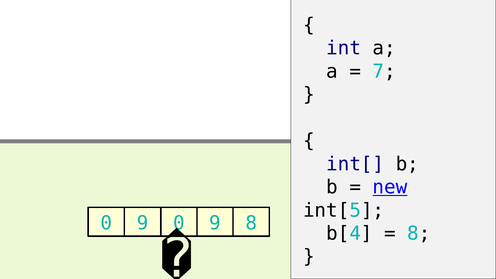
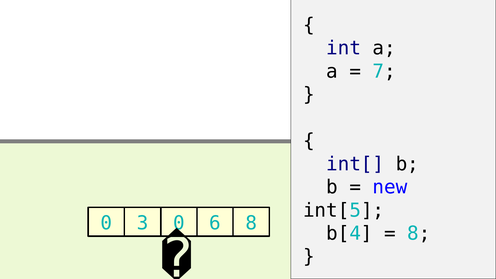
new underline: present -> none (390, 187)
9: 9 -> 3 (143, 223)
9: 9 -> 6 (215, 223)
